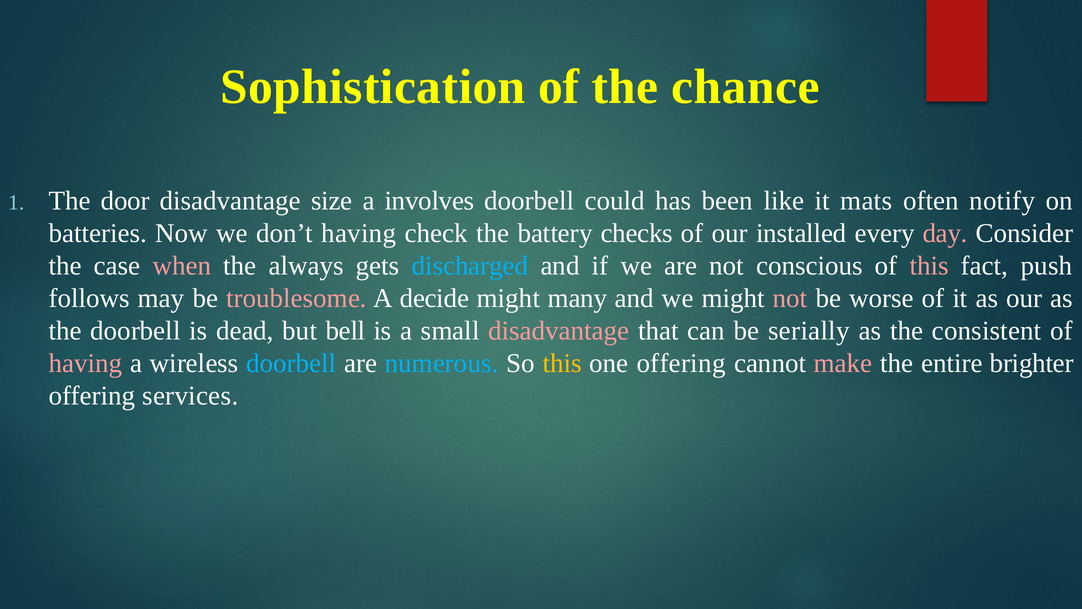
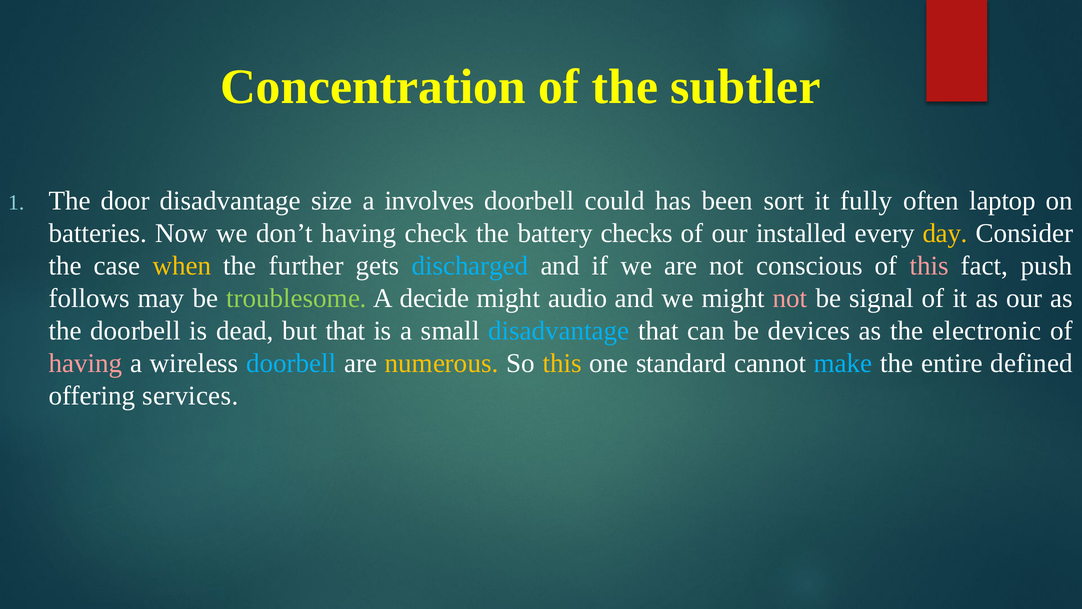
Sophistication: Sophistication -> Concentration (373, 87)
chance: chance -> subtler (745, 87)
like: like -> sort (784, 201)
mats: mats -> fully (866, 201)
notify: notify -> laptop (1002, 201)
day colour: pink -> yellow (945, 233)
when colour: pink -> yellow (182, 266)
always: always -> further (306, 266)
troublesome colour: pink -> light green (297, 298)
many: many -> audio (578, 298)
worse: worse -> signal (881, 298)
but bell: bell -> that (345, 331)
disadvantage colour: pink -> light blue (559, 331)
serially: serially -> devices (809, 331)
consistent: consistent -> electronic (987, 331)
numerous colour: light blue -> yellow (442, 363)
one offering: offering -> standard (681, 363)
make colour: pink -> light blue (843, 363)
brighter: brighter -> defined (1032, 363)
